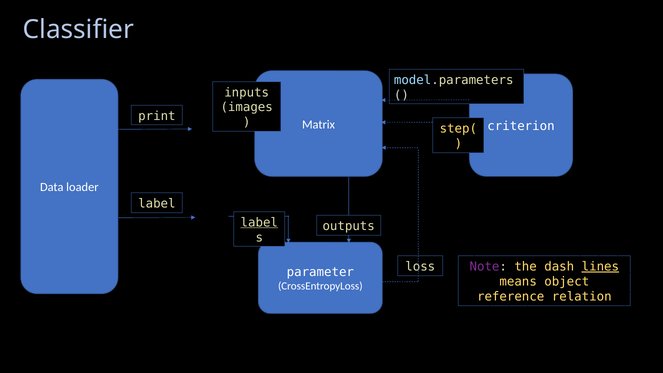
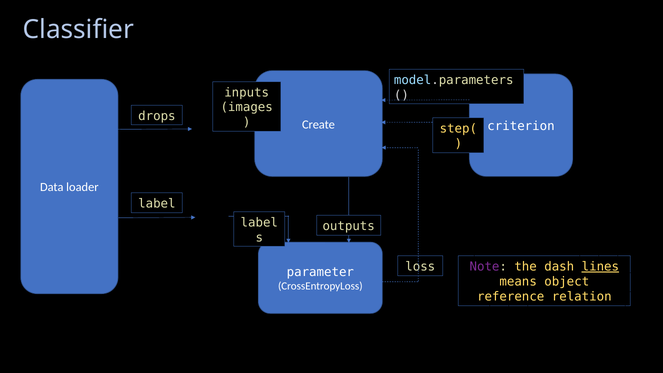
print: print -> drops (157, 116)
Matrix: Matrix -> Create (319, 124)
label underline: present -> none (259, 222)
